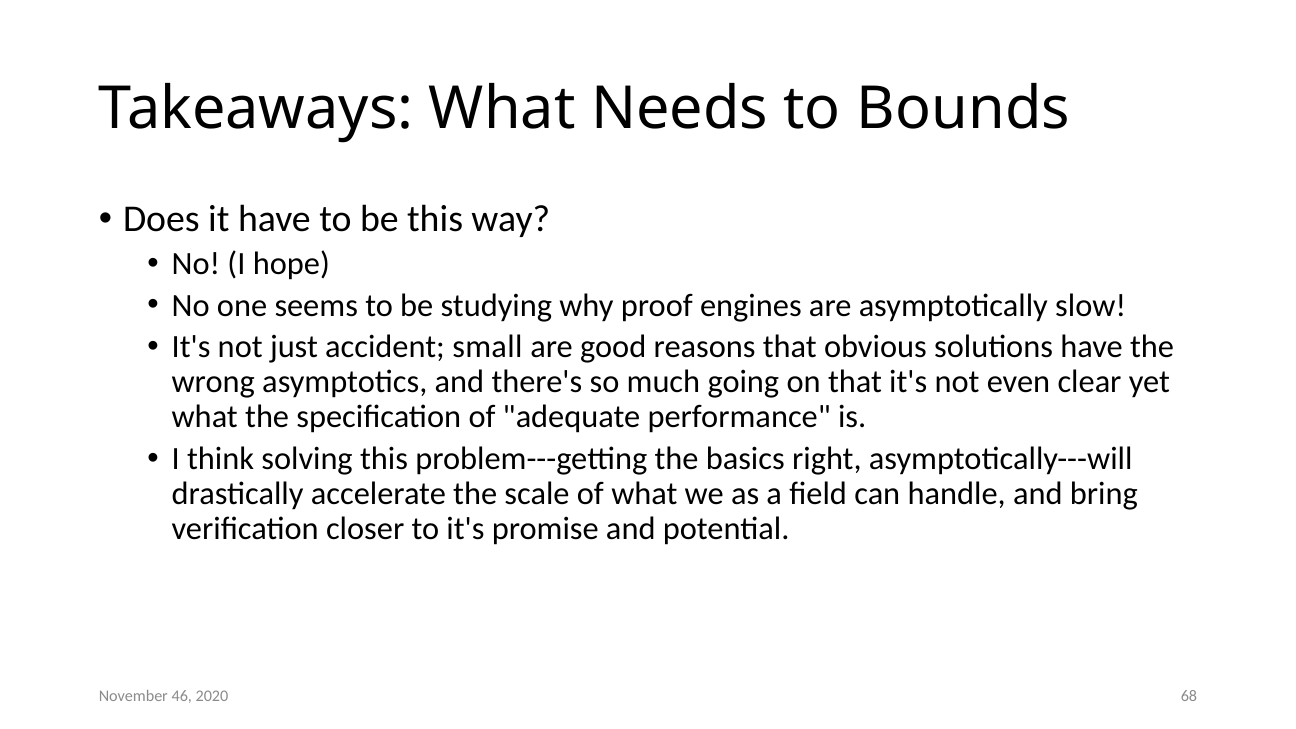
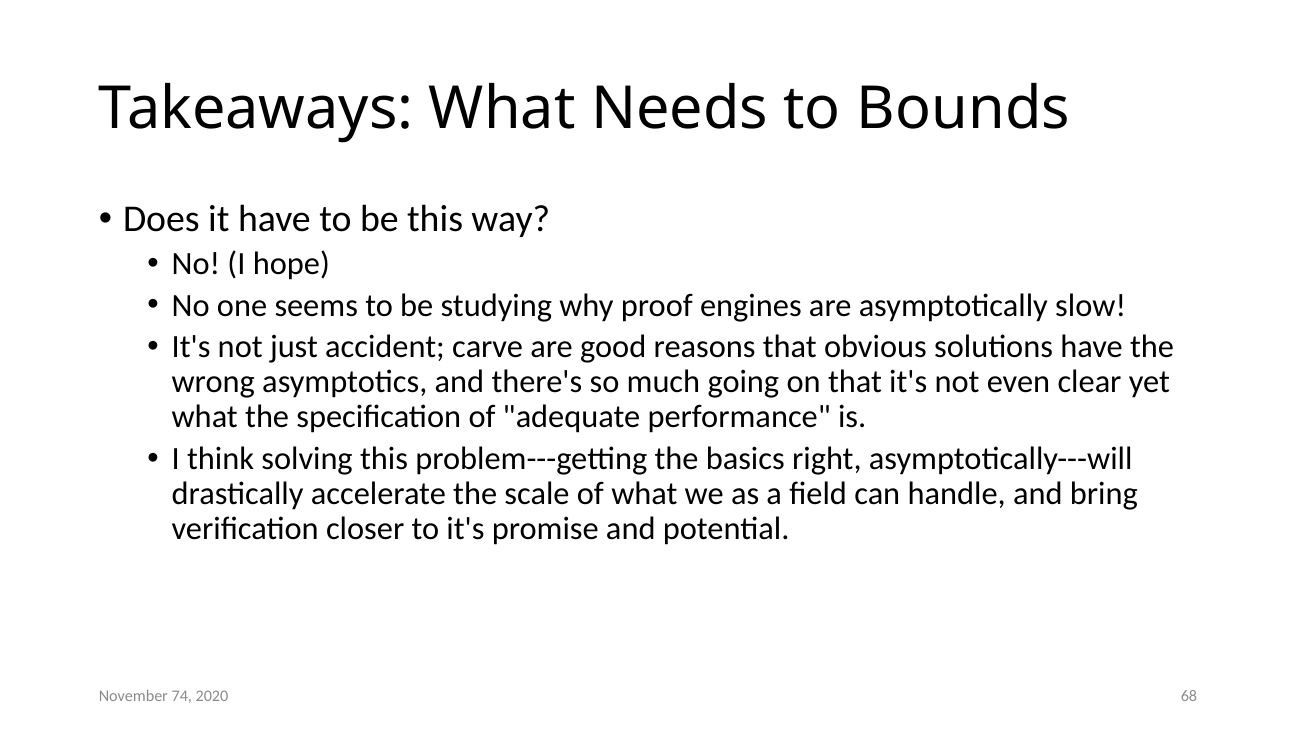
small: small -> carve (488, 347)
46: 46 -> 74 (182, 696)
